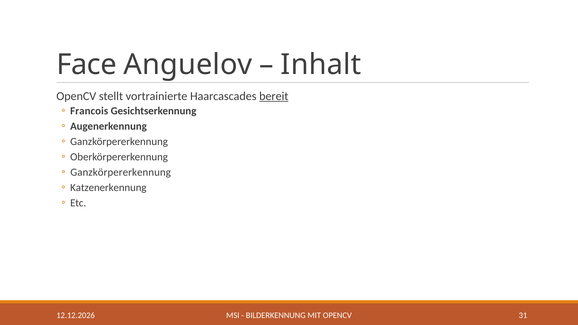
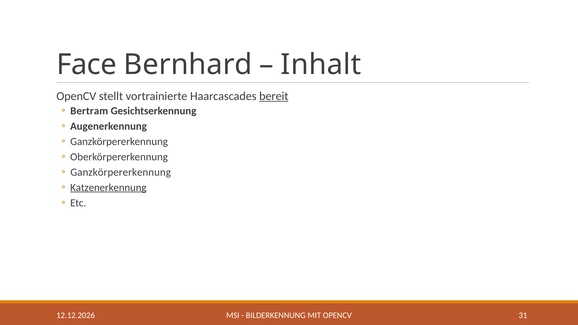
Anguelov: Anguelov -> Bernhard (188, 65)
Francois: Francois -> Bertram (89, 111)
Katzenerkennung underline: none -> present (108, 188)
